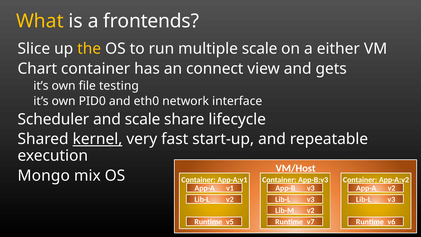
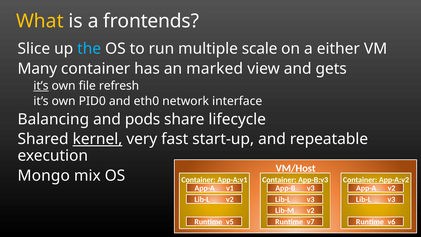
the colour: yellow -> light blue (89, 49)
Chart: Chart -> Many (37, 69)
connect: connect -> marked (215, 69)
it’s underline: none -> present (41, 86)
testing: testing -> refresh (119, 86)
Scheduler: Scheduler -> Balancing (53, 119)
and scale: scale -> pods (143, 119)
